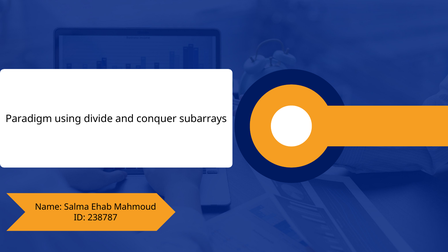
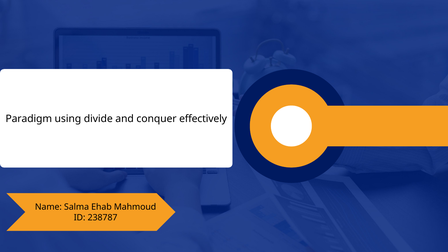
subarrays: subarrays -> effectively (203, 119)
